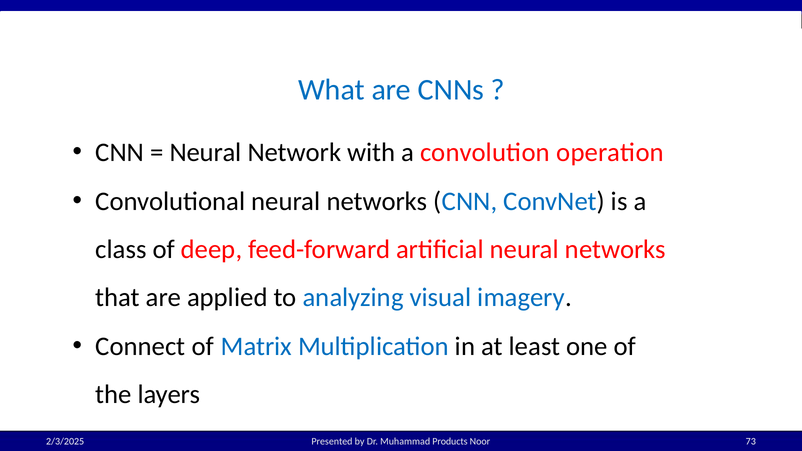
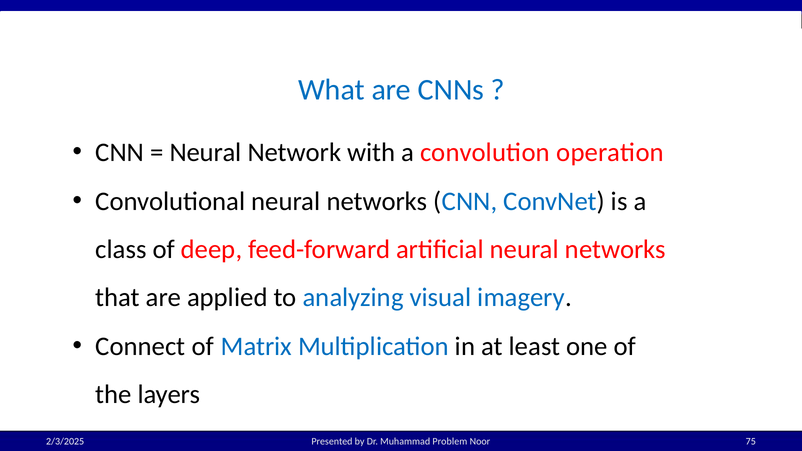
Products: Products -> Problem (450, 442)
73: 73 -> 75 (751, 442)
